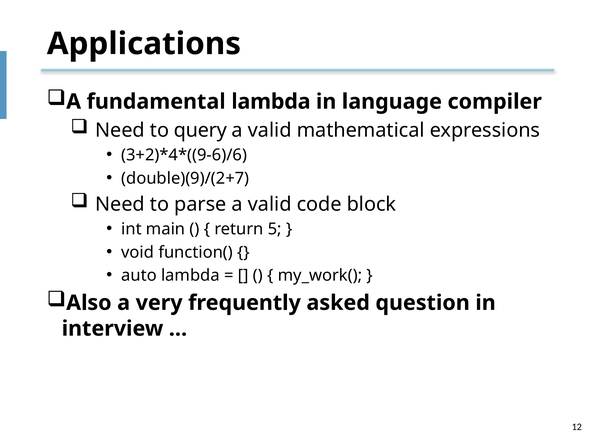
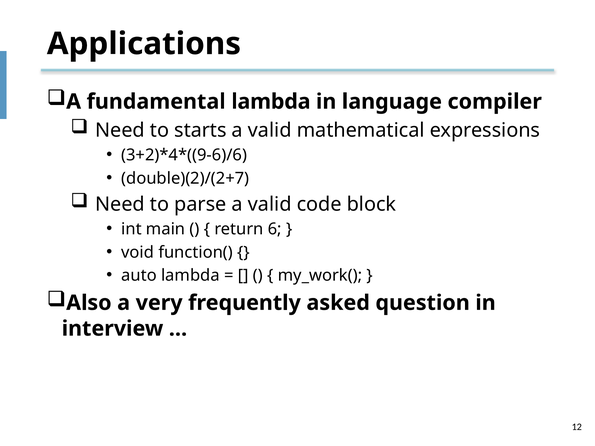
query: query -> starts (200, 130)
double)(9)/(2+7: double)(9)/(2+7 -> double)(2)/(2+7 (185, 178)
5: 5 -> 6 (275, 229)
